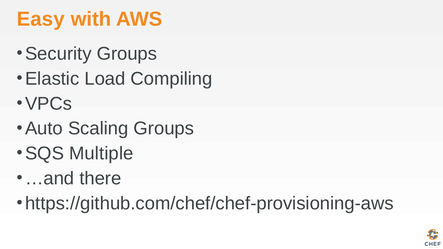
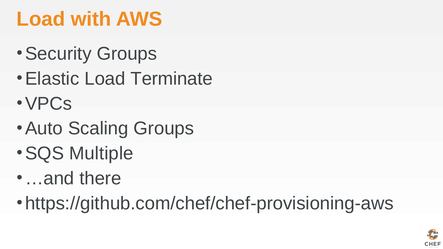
Easy: Easy -> Load (41, 19)
Compiling: Compiling -> Terminate (172, 79)
